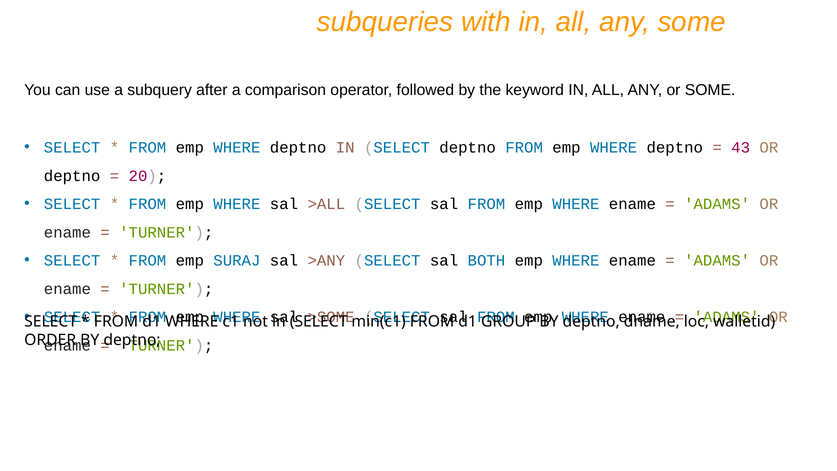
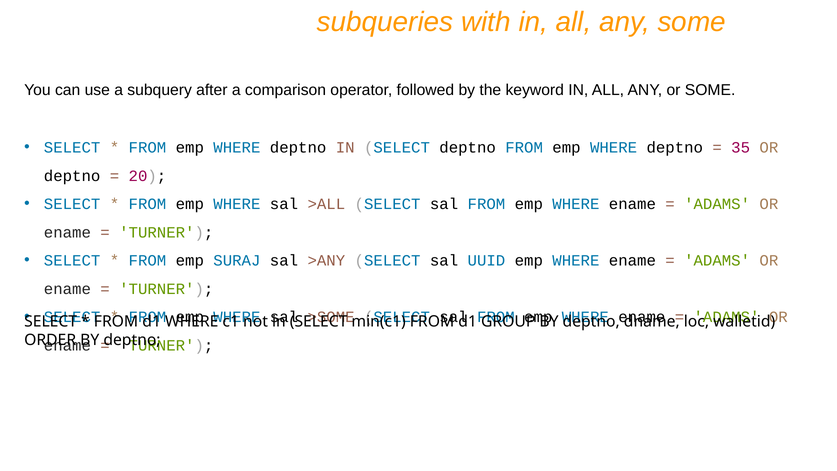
43: 43 -> 35 (741, 148)
BOTH: BOTH -> UUID (486, 260)
